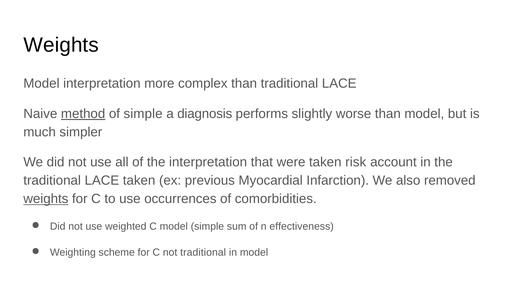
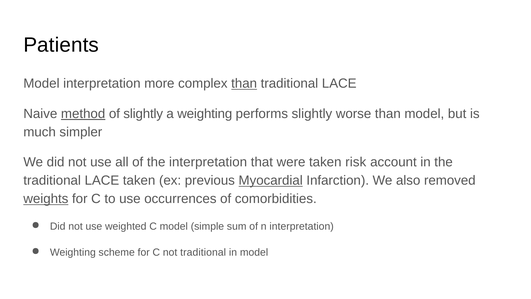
Weights: Weights -> Patients (61, 45)
than underline: none -> present (244, 84)
of simple: simple -> slightly (143, 114)
a diagnosis: diagnosis -> weighting (205, 114)
Myocardial underline: none -> present (271, 180)
n effectiveness: effectiveness -> interpretation (302, 226)
